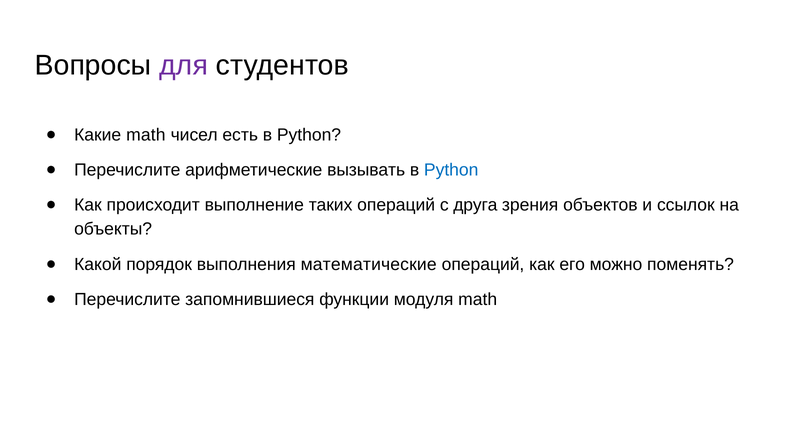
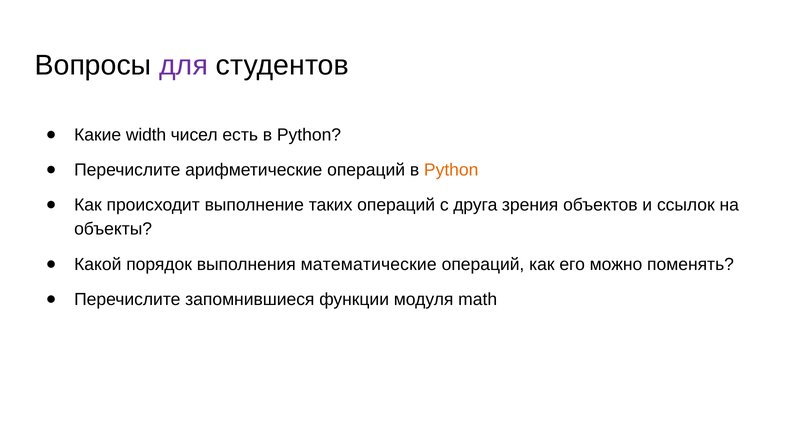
Какие math: math -> width (146, 135)
арифметические вызывать: вызывать -> операций (366, 170)
Python colour: blue -> orange (451, 170)
